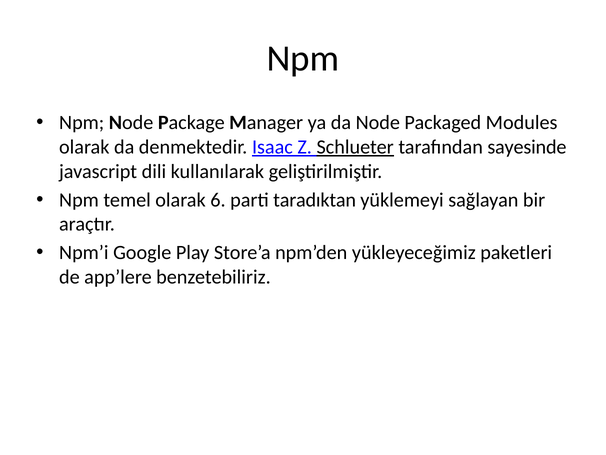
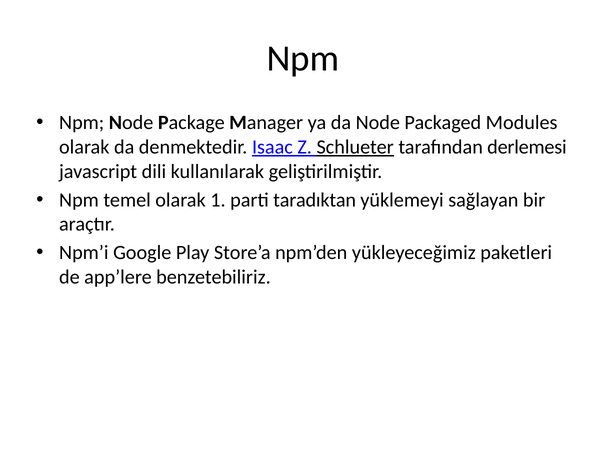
sayesinde: sayesinde -> derlemesi (527, 147)
6: 6 -> 1 (218, 200)
